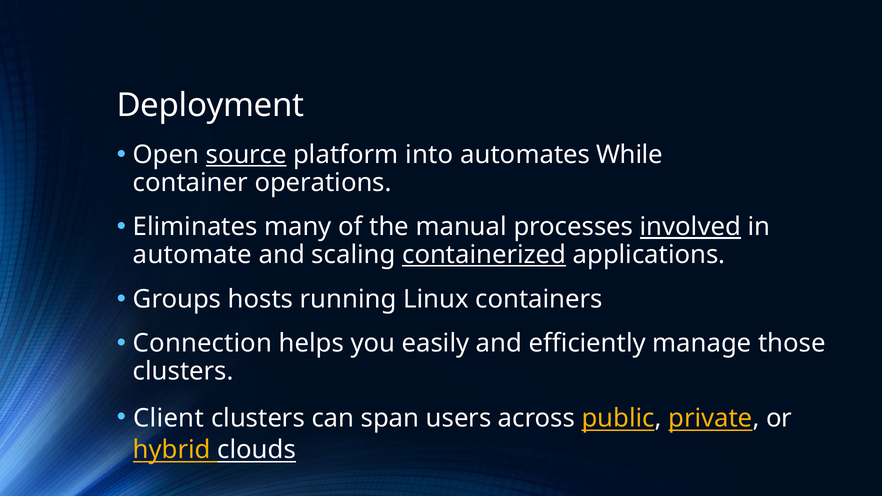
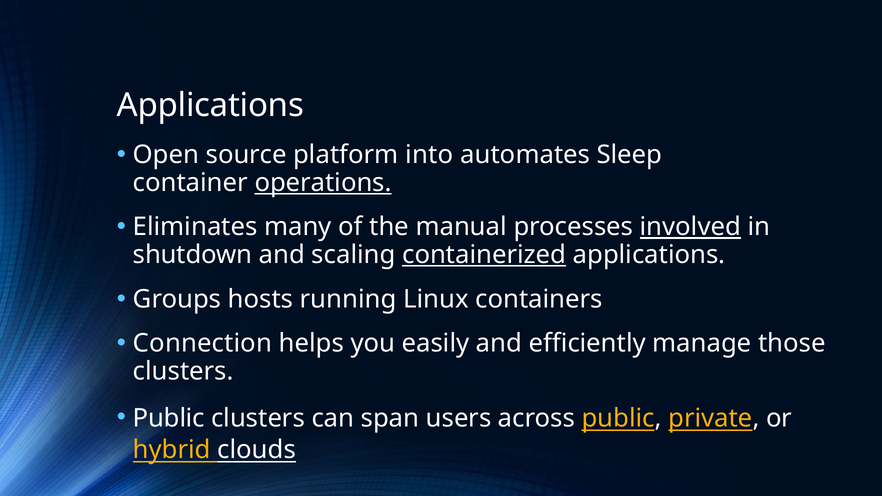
Deployment: Deployment -> Applications (210, 105)
source underline: present -> none (246, 155)
While: While -> Sleep (629, 155)
operations underline: none -> present (323, 183)
automate: automate -> shutdown (193, 255)
Client: Client -> Public (169, 419)
